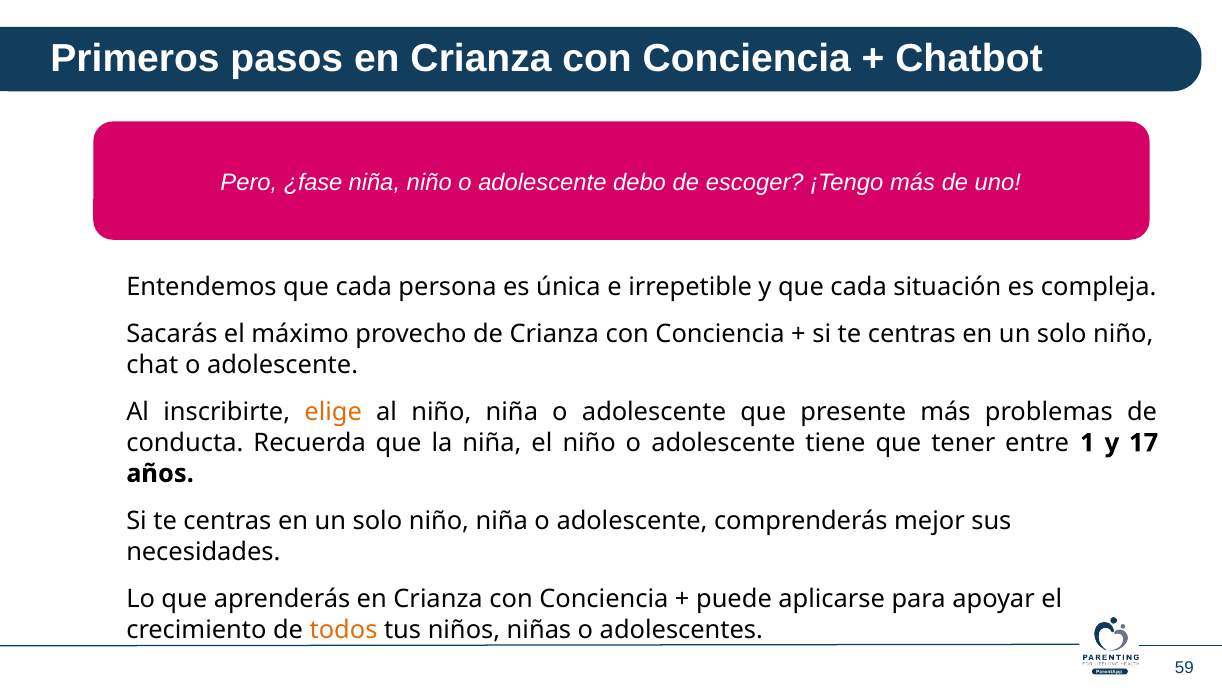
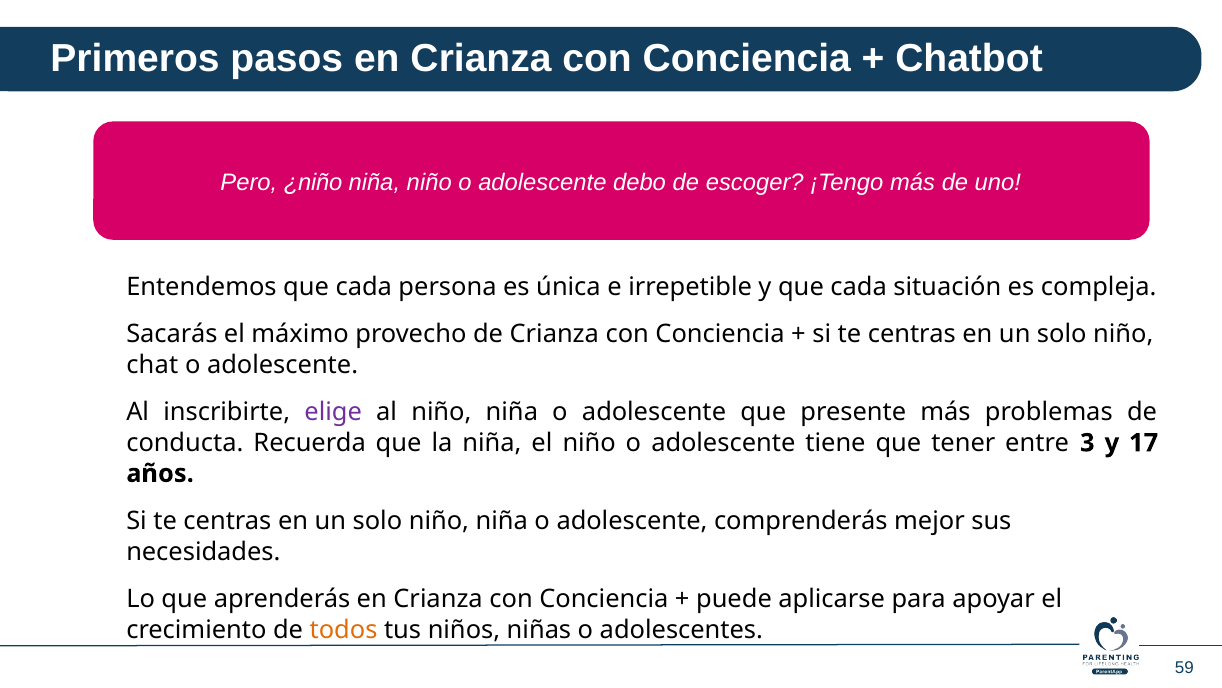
¿fase: ¿fase -> ¿niño (313, 182)
elige colour: orange -> purple (333, 412)
1: 1 -> 3 (1087, 443)
